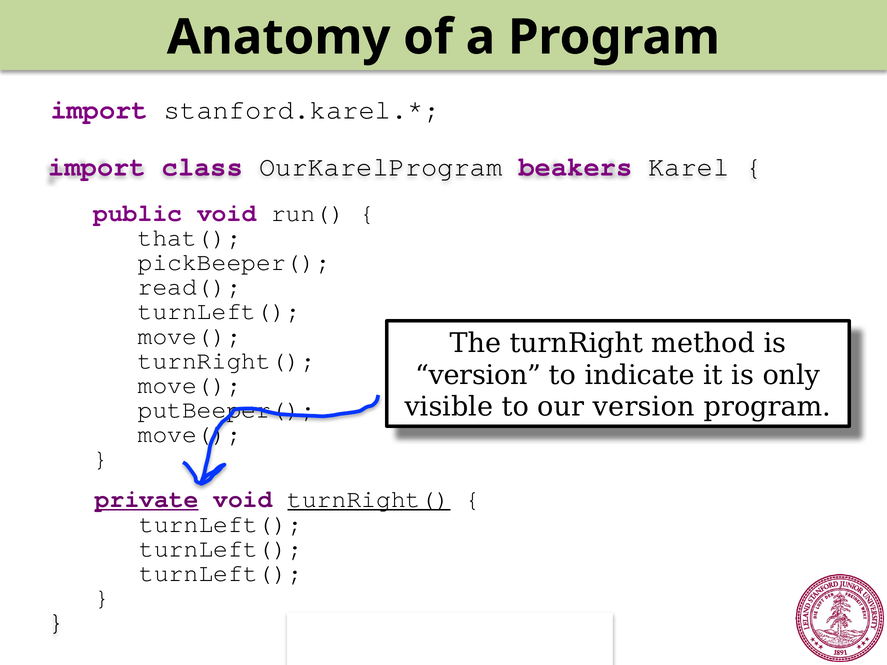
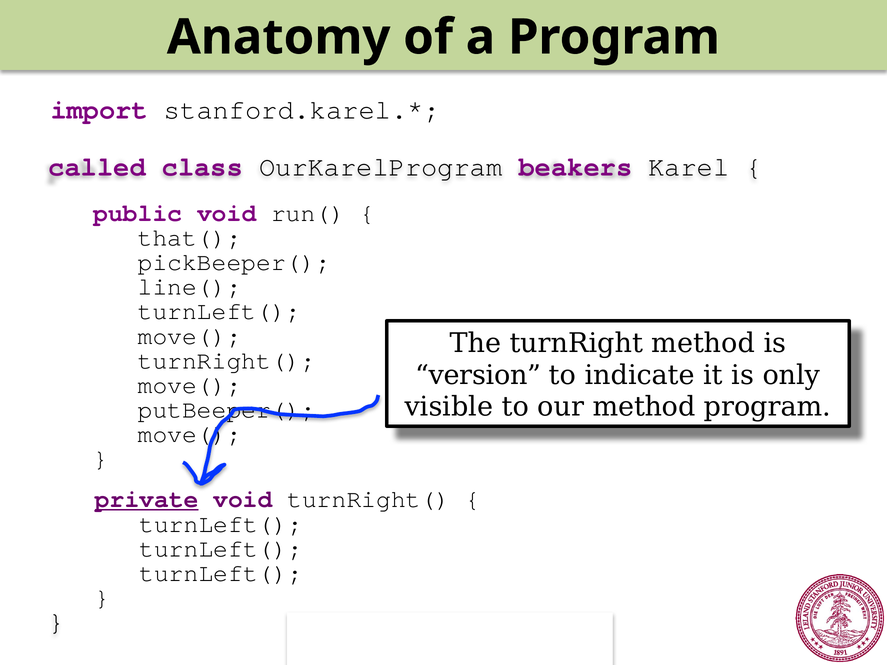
import: import -> called (97, 167)
read(: read( -> line( (190, 287)
our version: version -> method (644, 407)
turnRight( underline: present -> none (369, 500)
